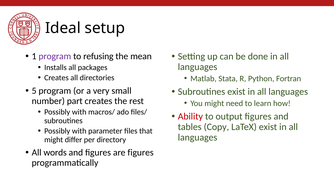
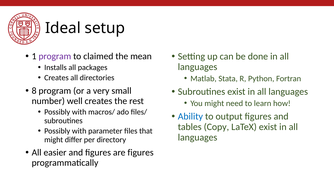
refusing: refusing -> claimed (98, 56)
5: 5 -> 8 (34, 91)
part: part -> well (75, 101)
Ability colour: red -> blue (190, 116)
words: words -> easier (55, 153)
